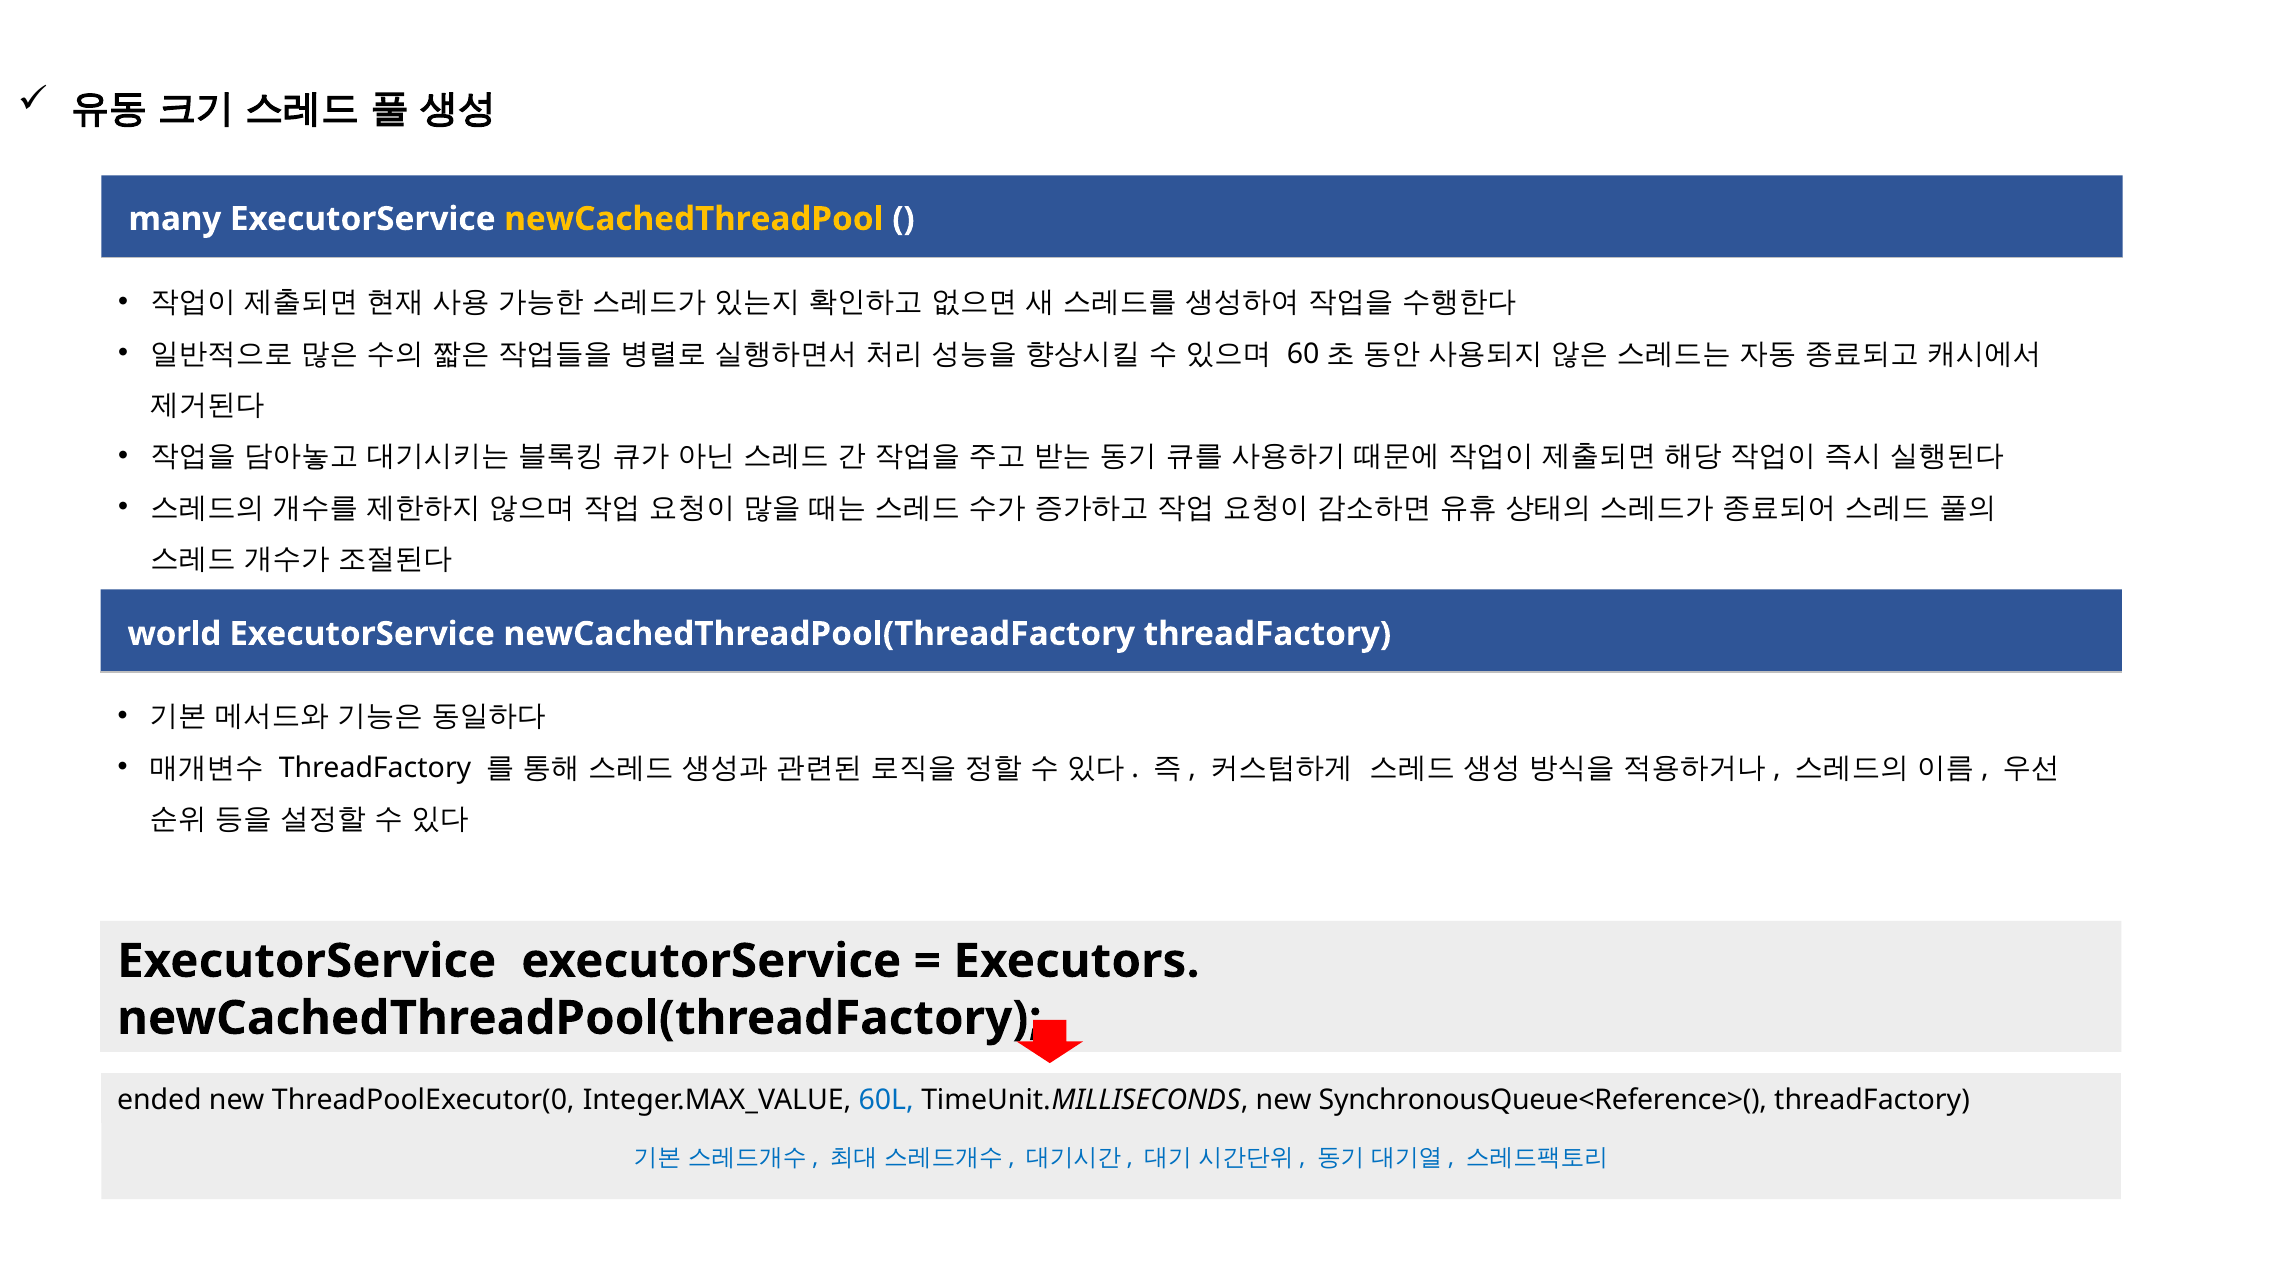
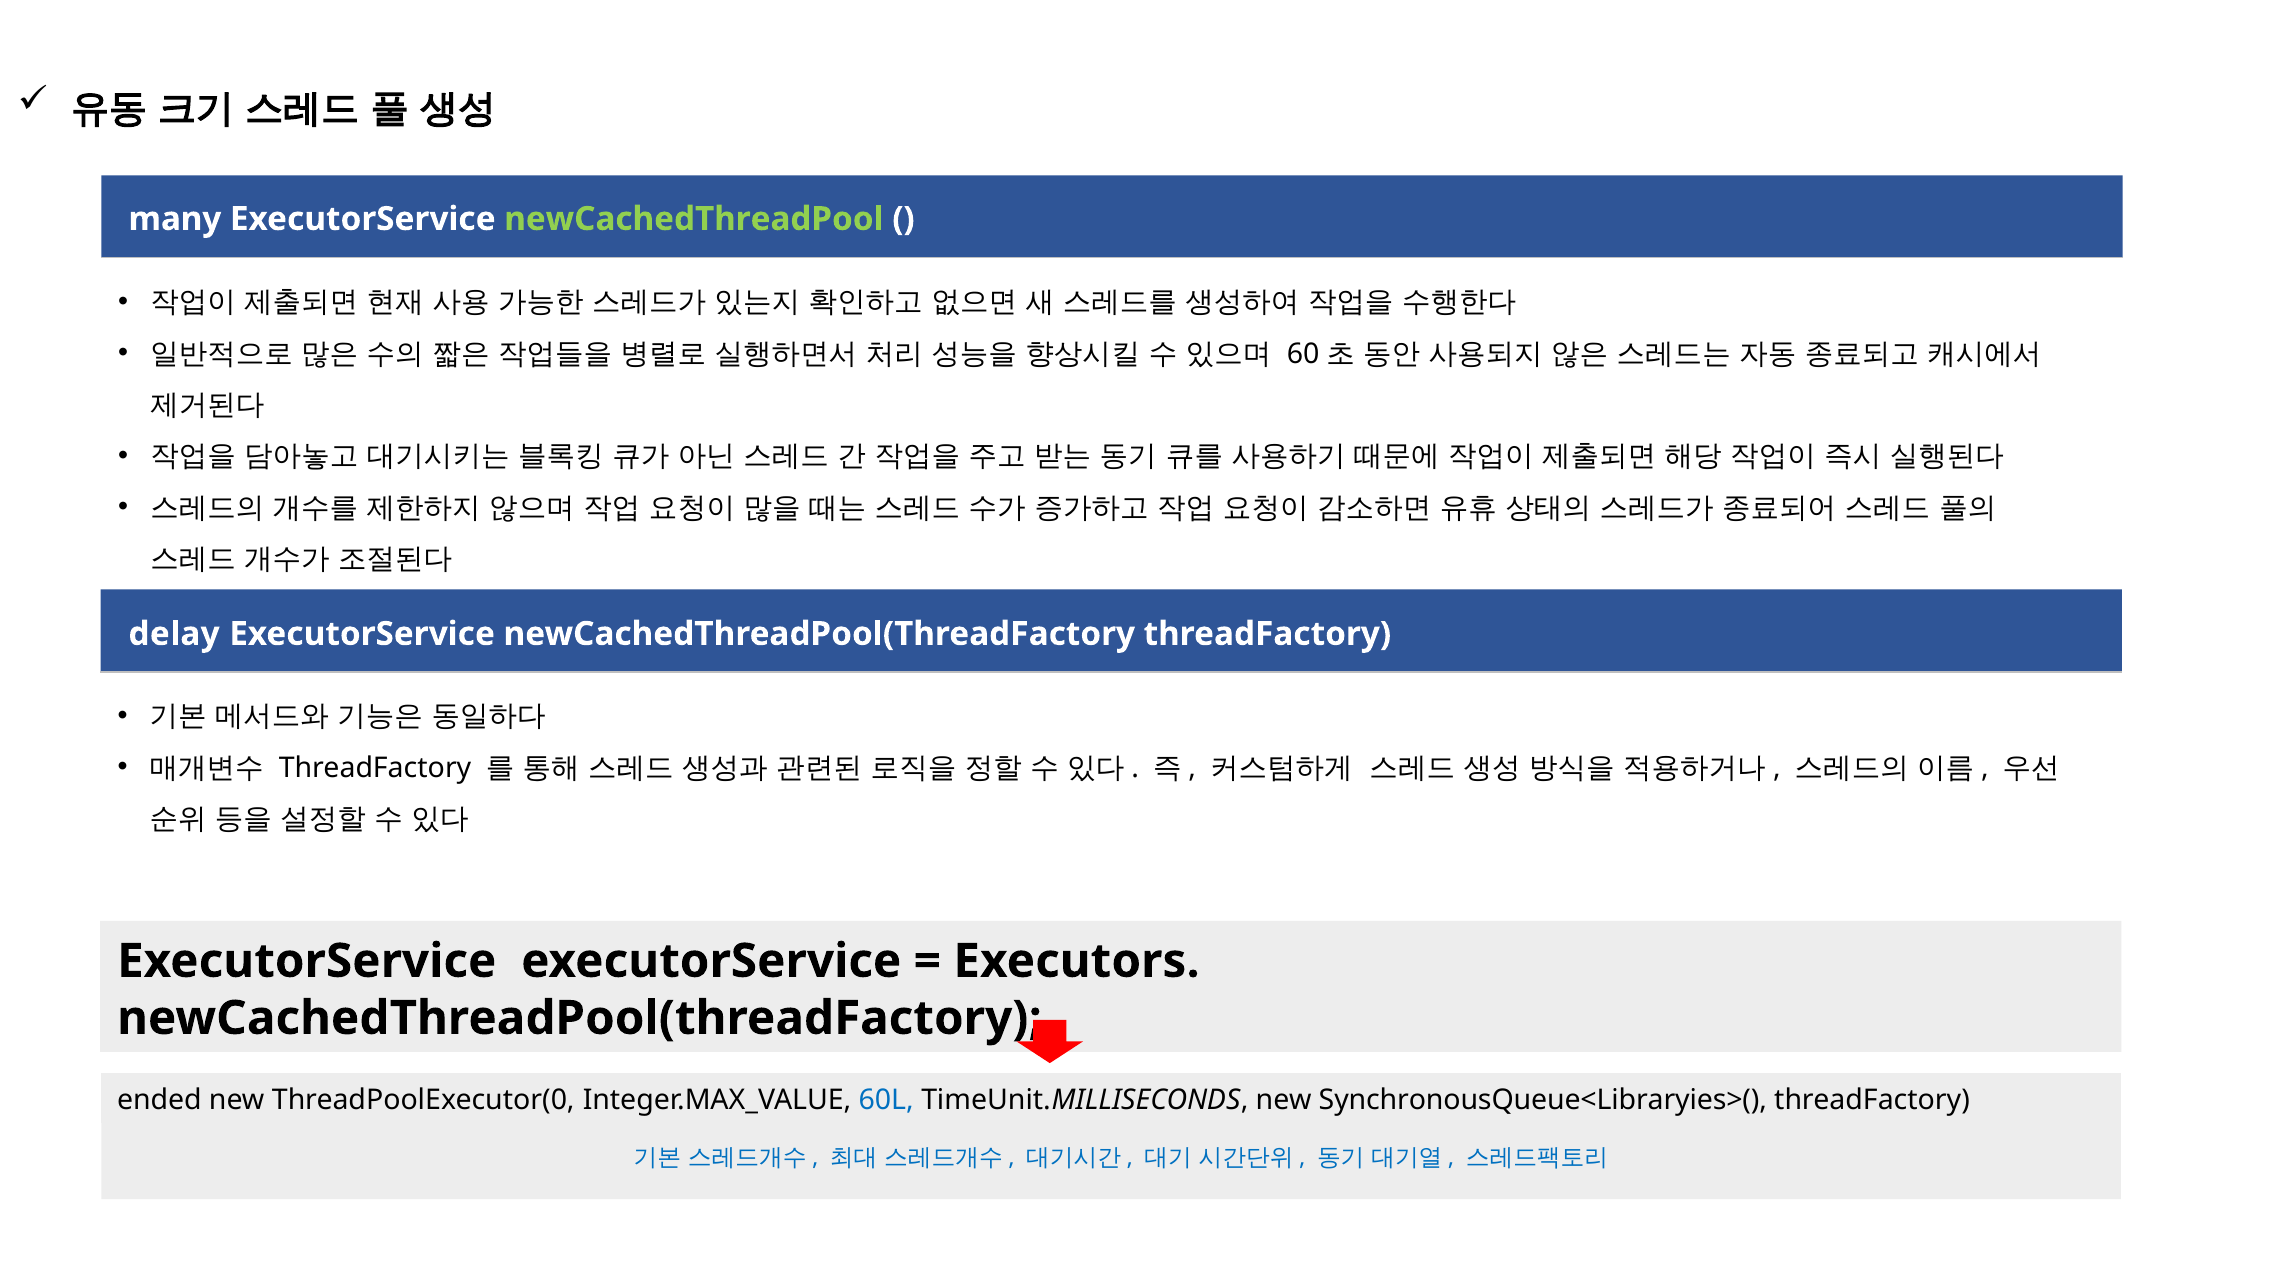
newCachedThreadPool colour: yellow -> light green (694, 219)
world: world -> delay (174, 634)
SynchronousQueue<Reference>(: SynchronousQueue<Reference>( -> SynchronousQueue<Libraryies>( (1543, 1100)
